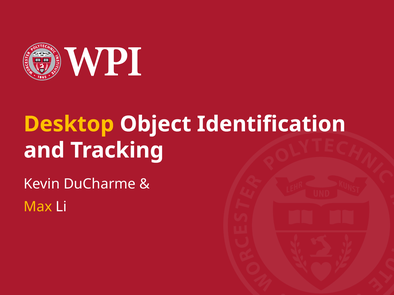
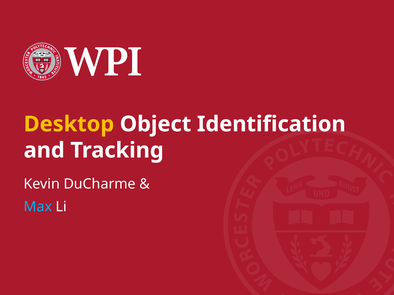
Max colour: yellow -> light blue (38, 207)
